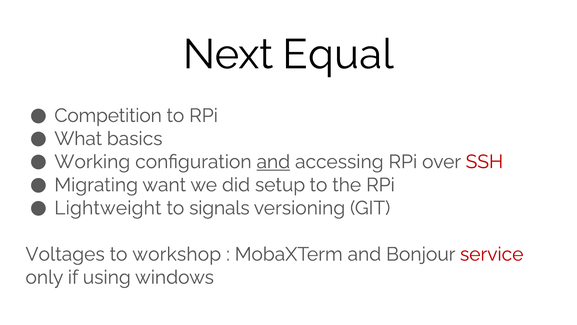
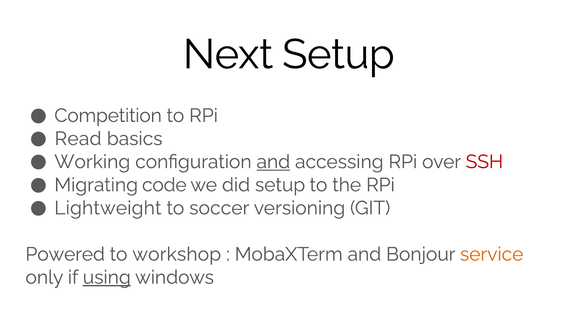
Next Equal: Equal -> Setup (338, 54)
What: What -> Read (78, 139)
want: want -> code (164, 185)
signals: signals -> soccer (219, 208)
Voltages: Voltages -> Powered (65, 254)
service colour: red -> orange (492, 254)
using underline: none -> present (107, 277)
